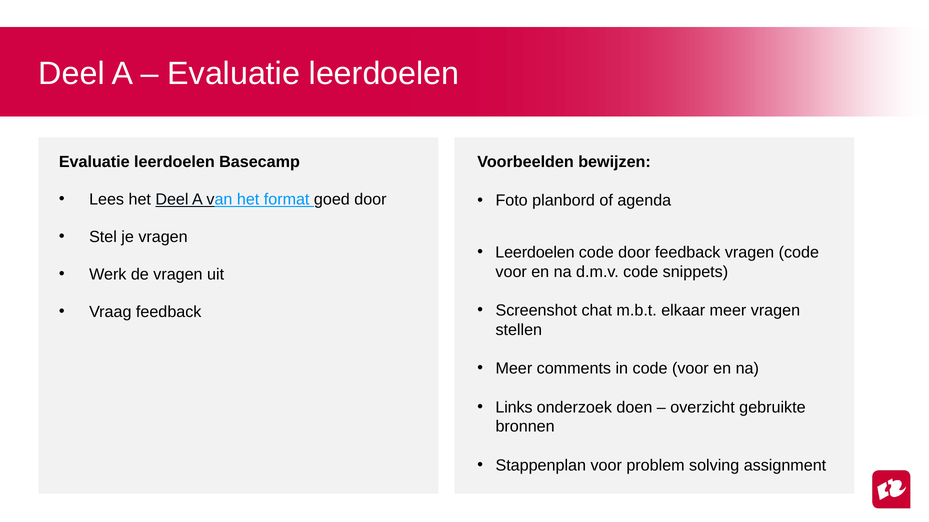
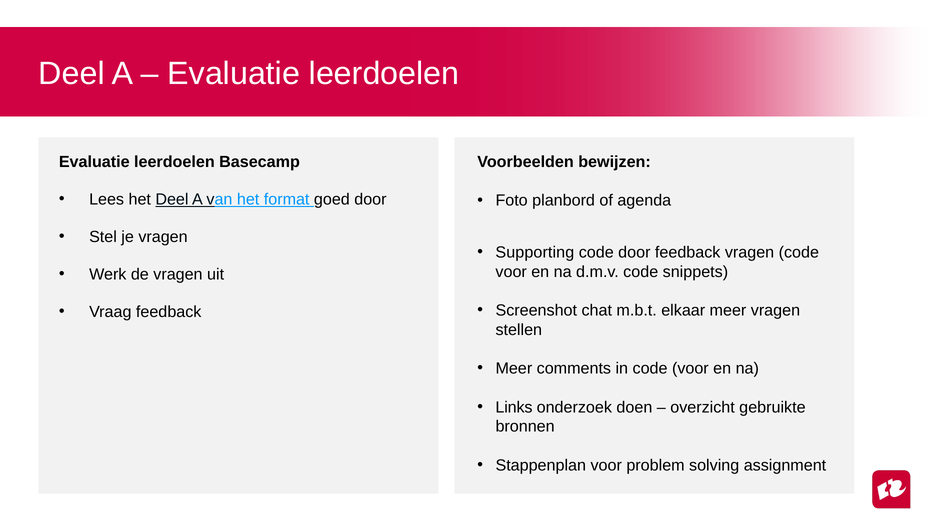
Leerdoelen: Leerdoelen -> Supporting (535, 253)
